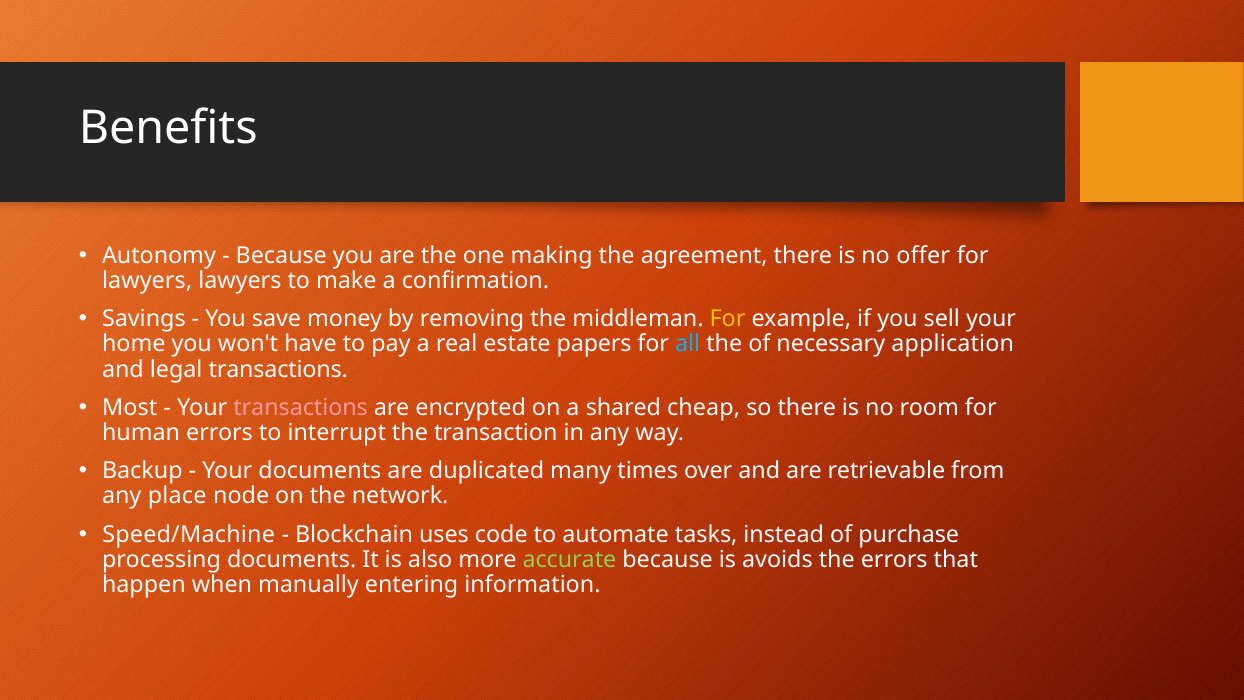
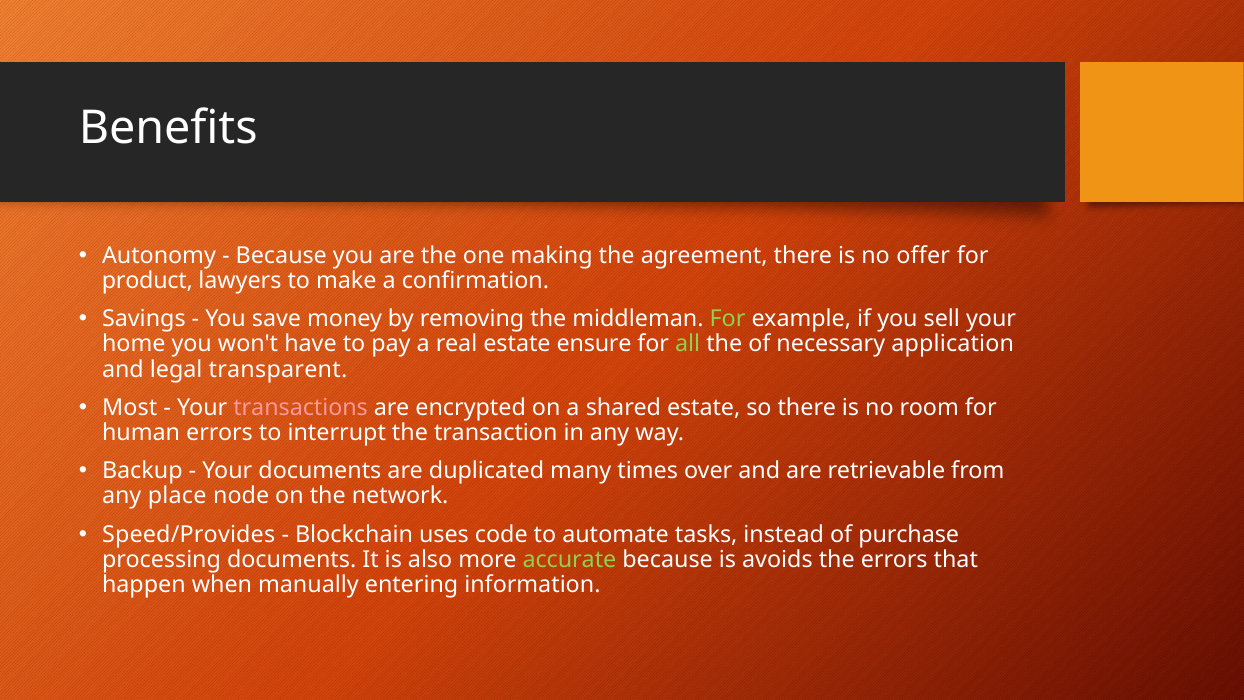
lawyers: lawyers -> product (147, 281)
For colour: yellow -> light green (728, 319)
papers: papers -> ensure (594, 344)
all colour: light blue -> light green (688, 344)
legal transactions: transactions -> transparent (278, 369)
shared cheap: cheap -> estate (704, 407)
Speed/Machine: Speed/Machine -> Speed/Provides (189, 534)
